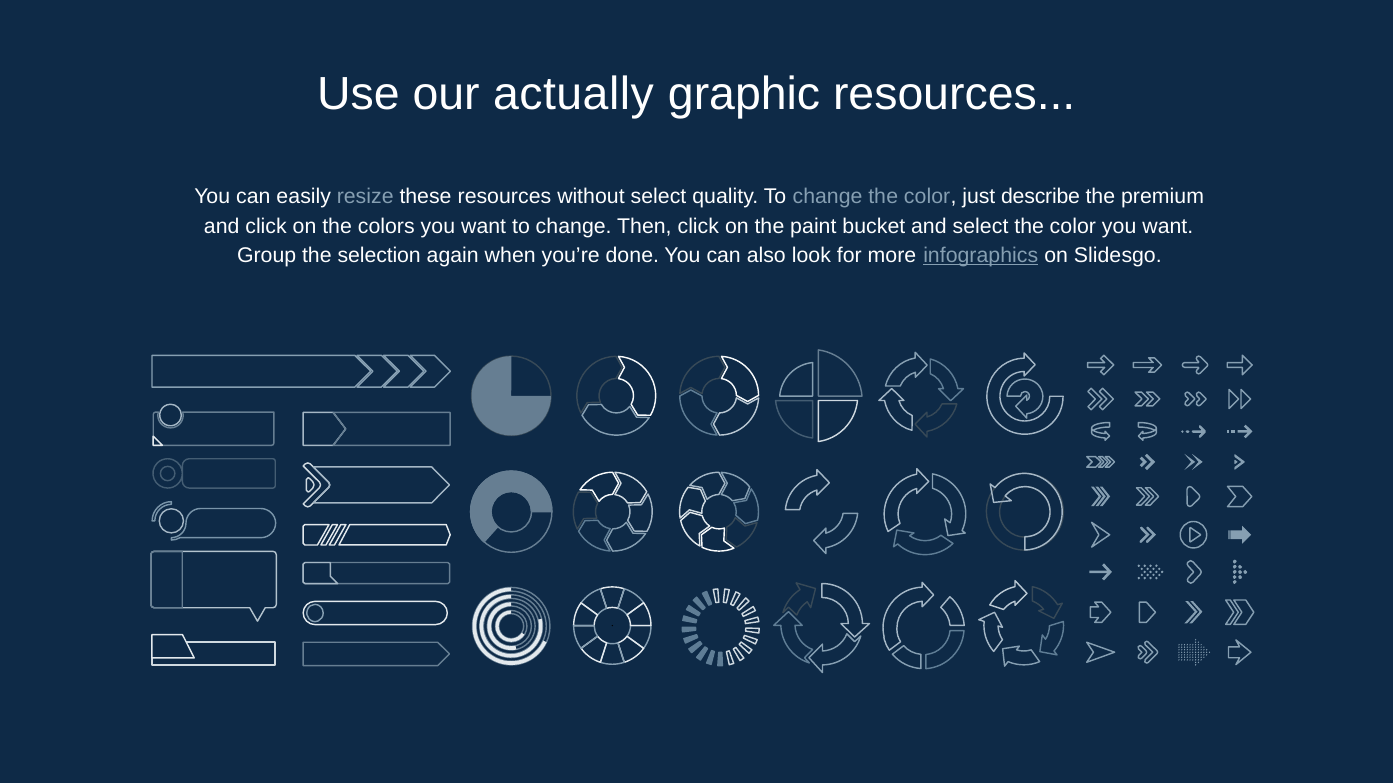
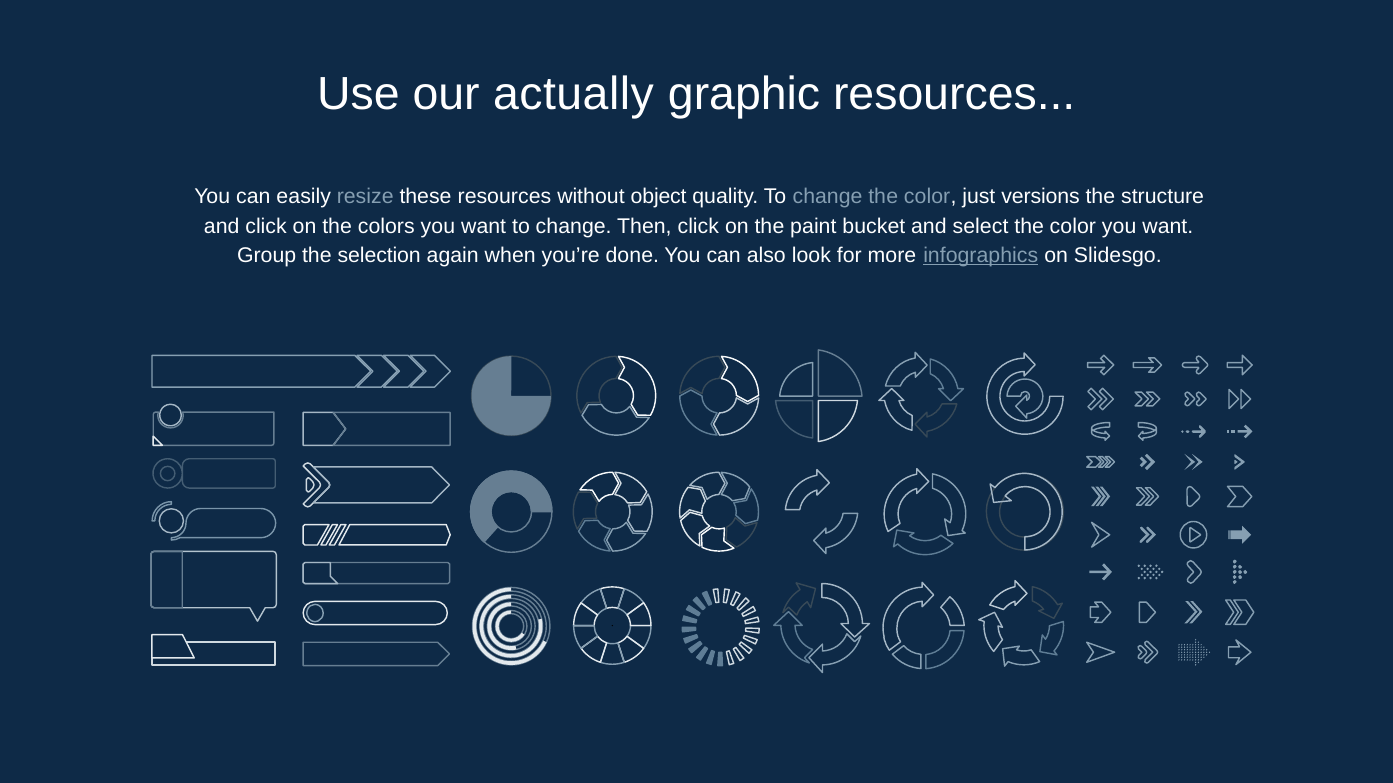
without select: select -> object (659, 197)
describe: describe -> versions (1041, 197)
premium: premium -> structure (1163, 197)
